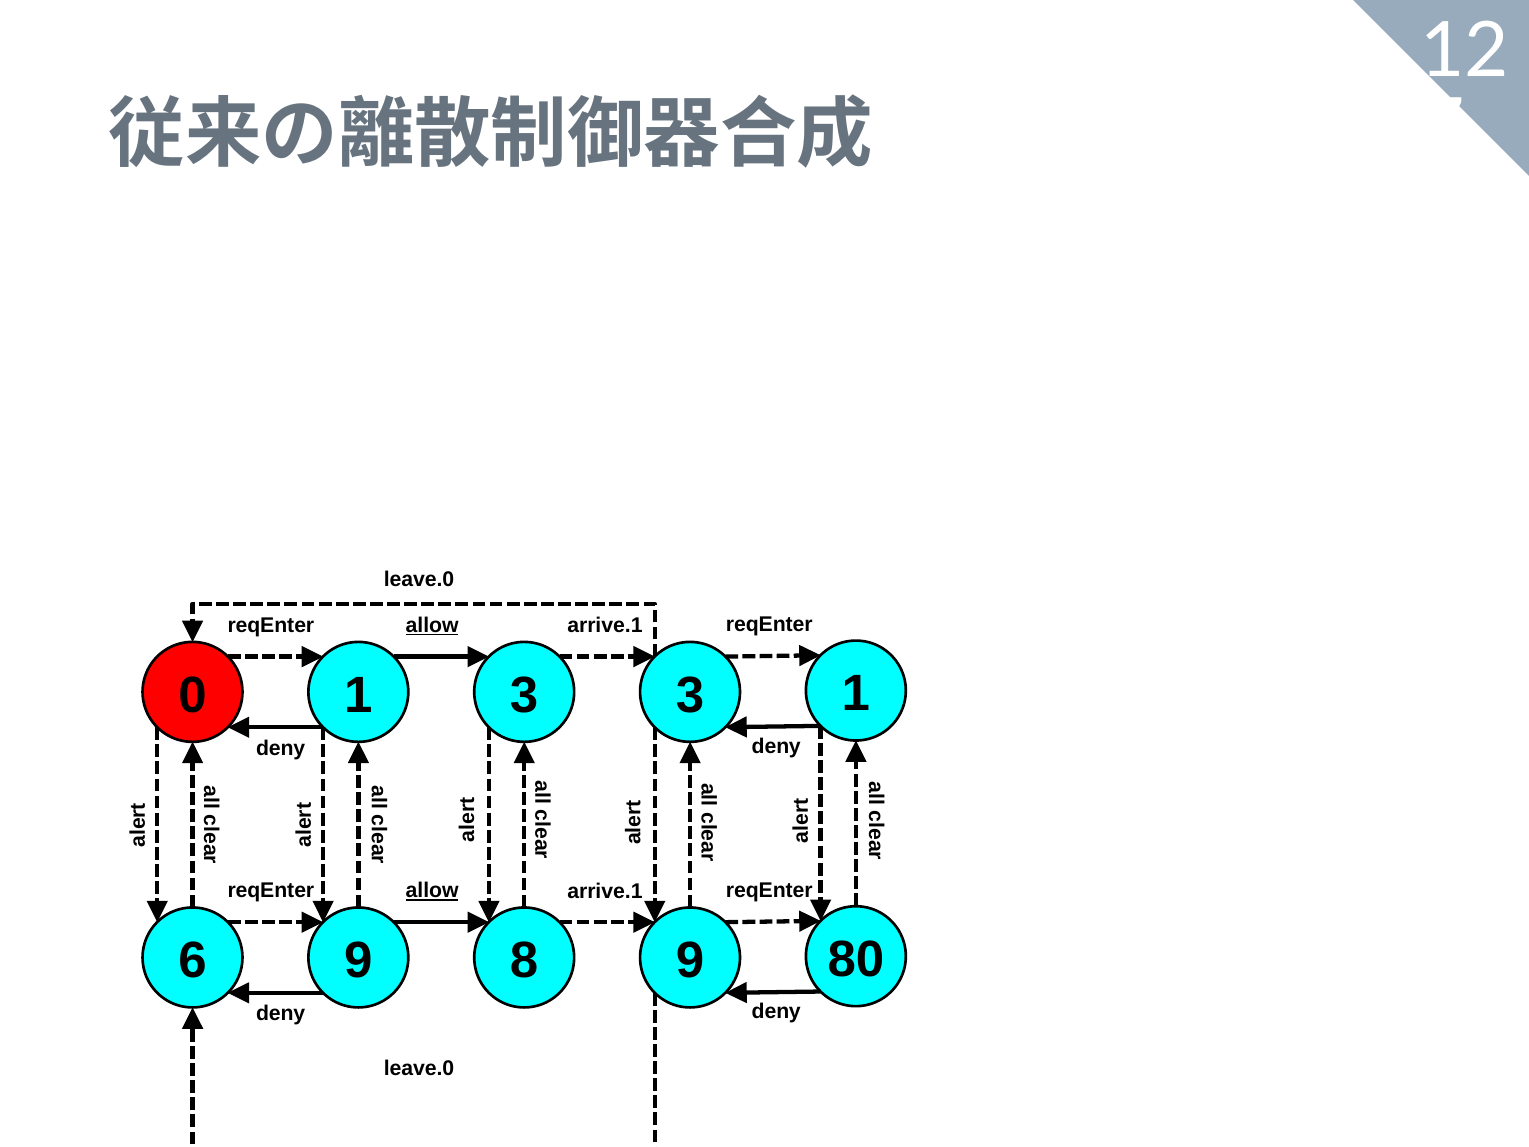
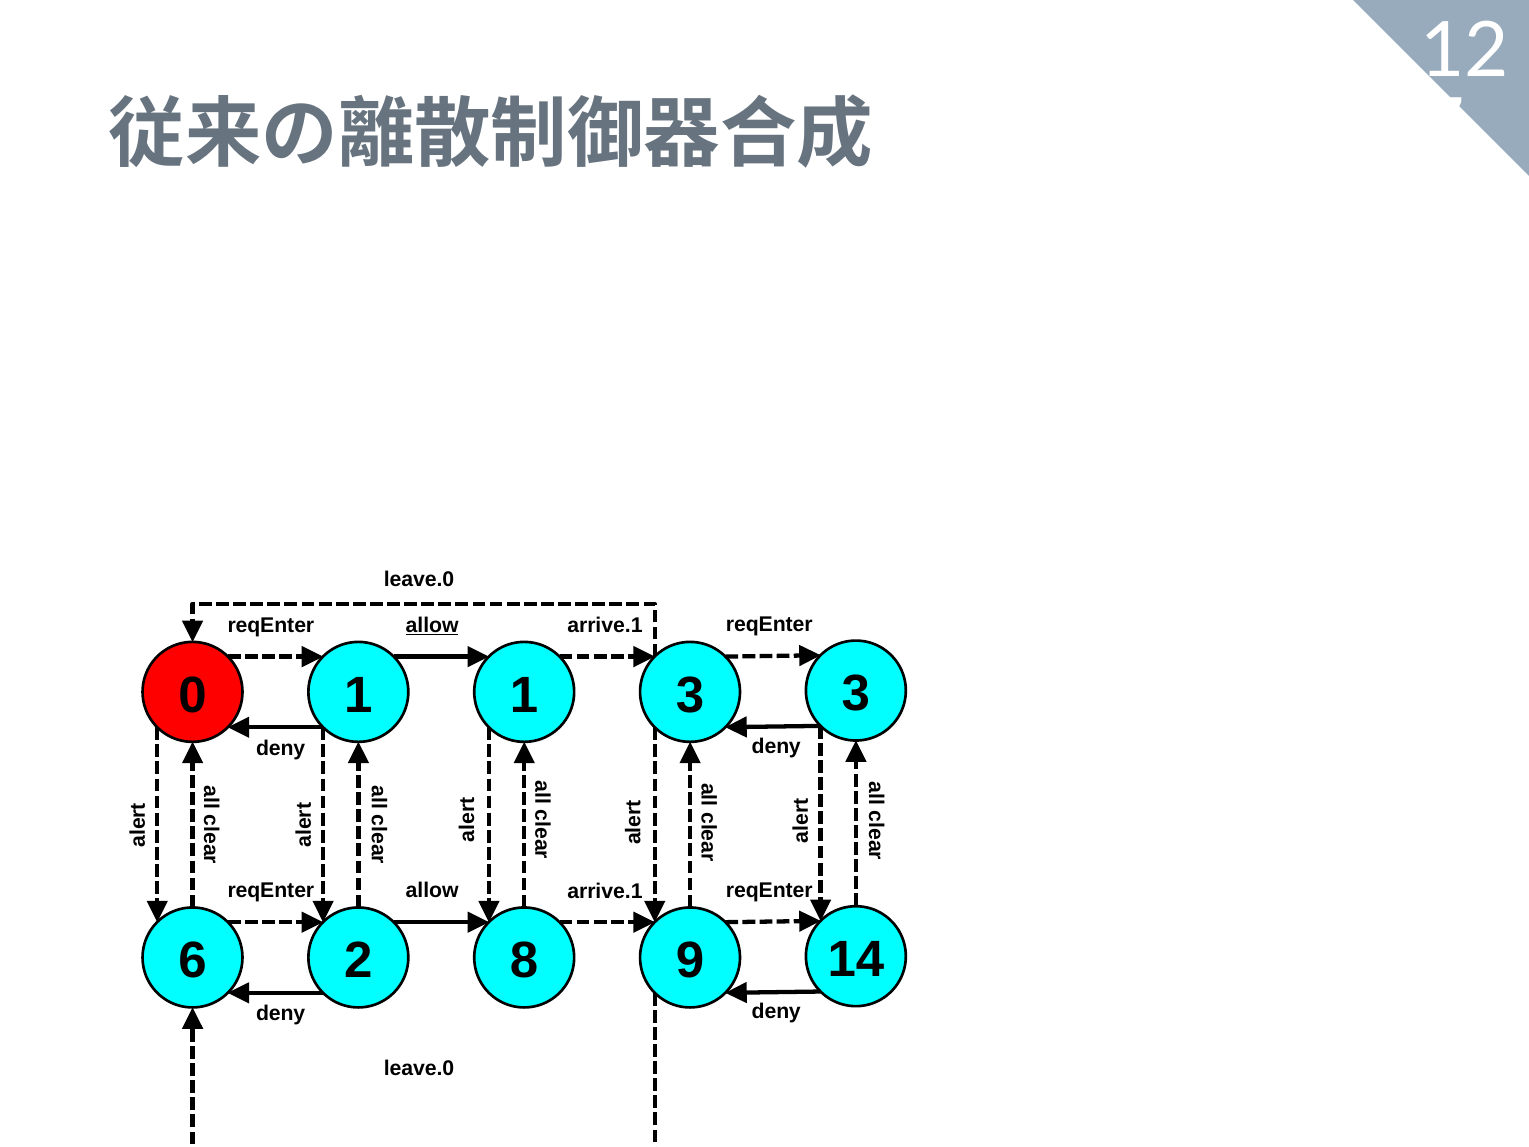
1 3: 3 -> 1 (524, 695)
3 1: 1 -> 3 (856, 694)
allow underline: present -> none (432, 891)
6 9: 9 -> 2 (358, 961)
80: 80 -> 14 (856, 960)
